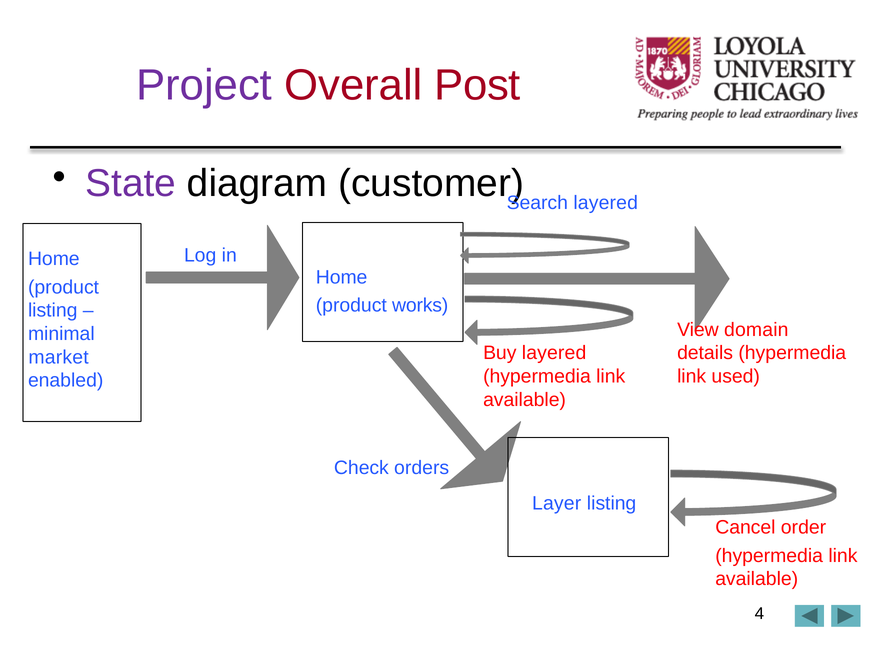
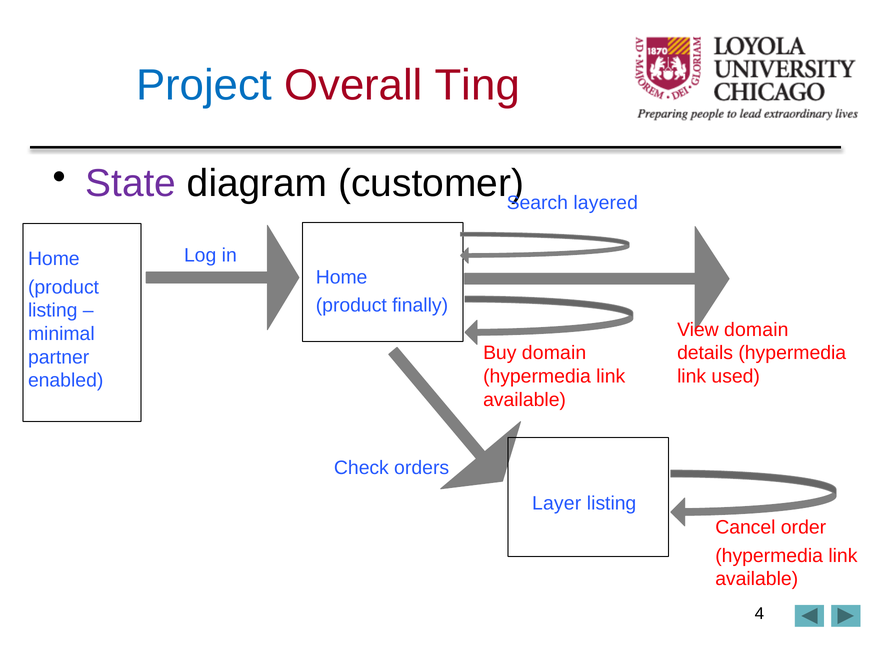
Project colour: purple -> blue (204, 85)
Post: Post -> Ting (477, 85)
works: works -> finally (420, 306)
layered: layered -> domain (554, 353)
market: market -> partner (59, 357)
